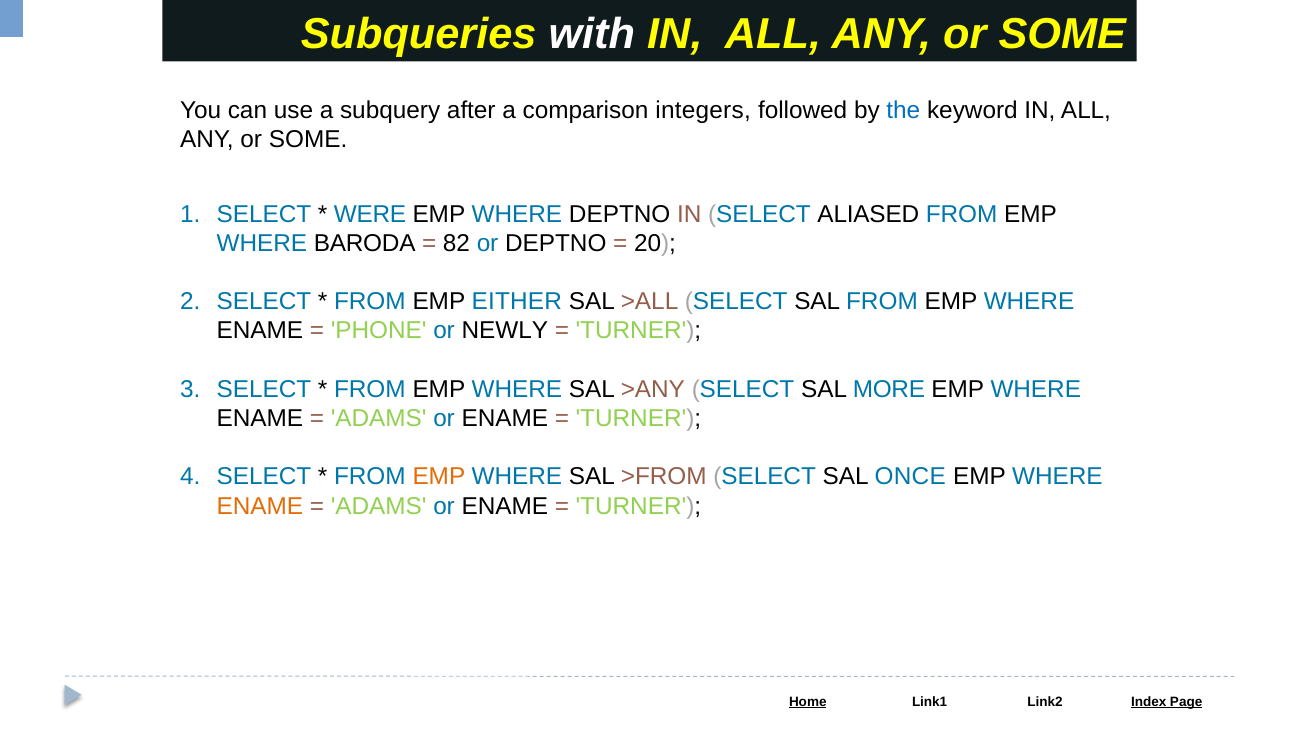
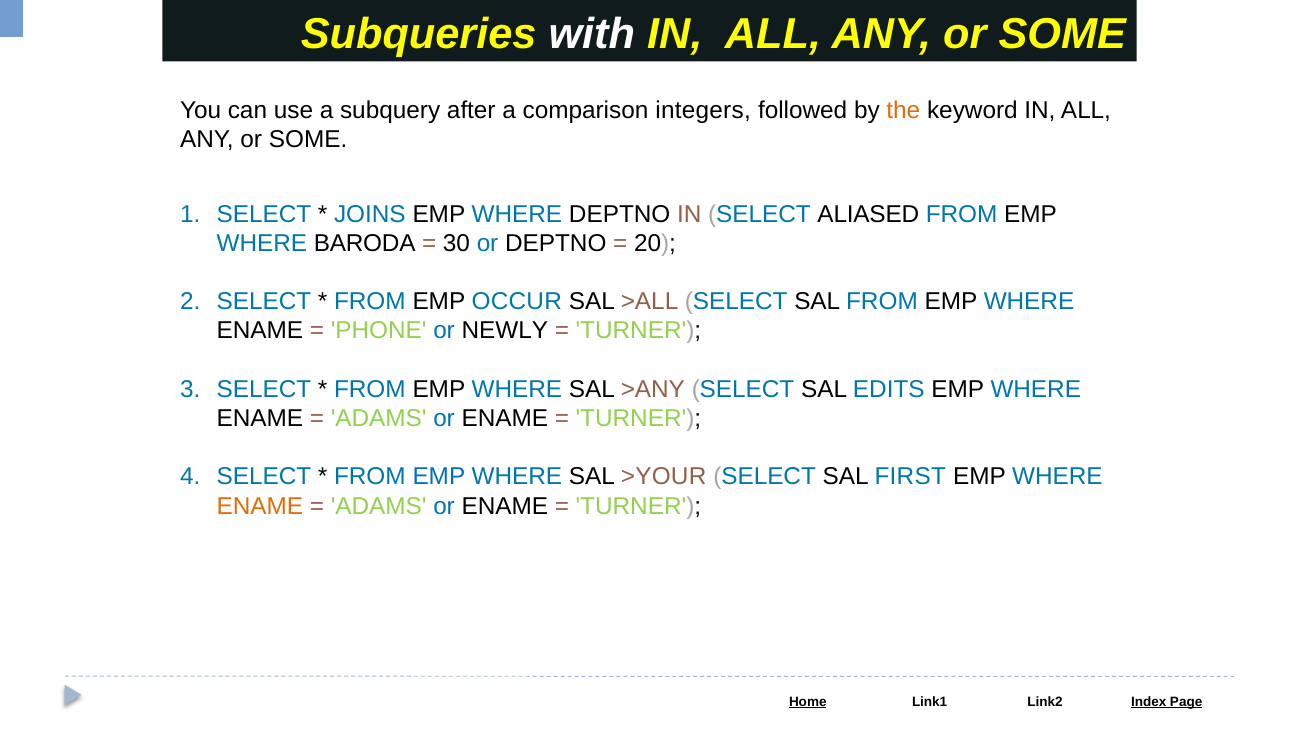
the colour: blue -> orange (903, 110)
WERE: WERE -> JOINS (370, 214)
82: 82 -> 30 (456, 244)
EITHER: EITHER -> OCCUR (517, 302)
MORE: MORE -> EDITS (889, 390)
EMP colour: orange -> blue (439, 477)
>FROM: >FROM -> >YOUR (664, 477)
ONCE: ONCE -> FIRST (910, 477)
